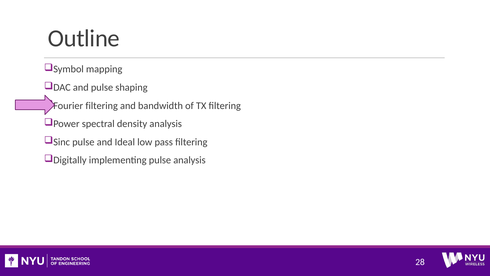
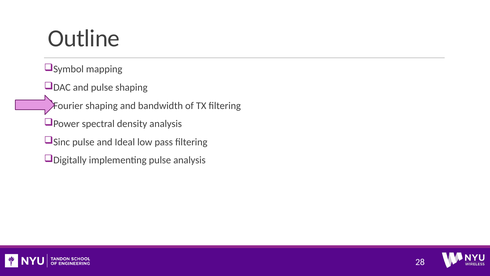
Fourier filtering: filtering -> shaping (102, 106)
